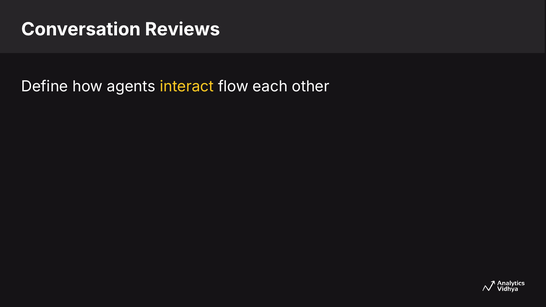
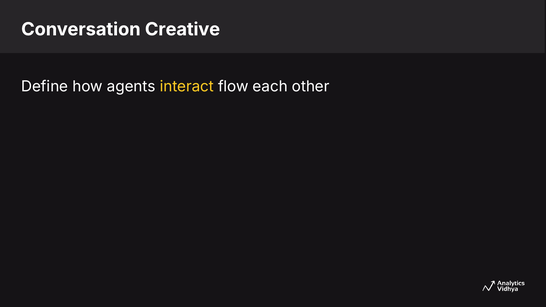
Reviews: Reviews -> Creative (182, 29)
